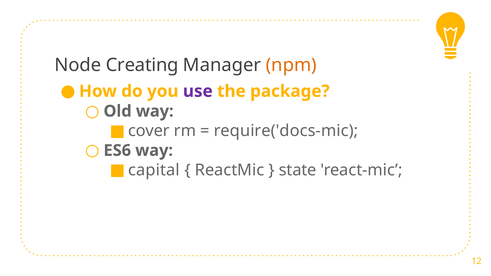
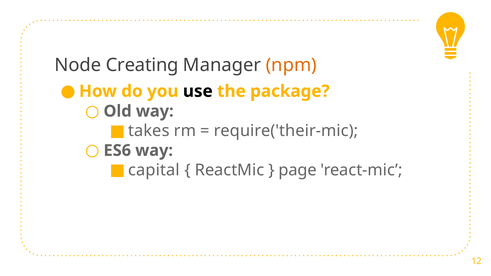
use colour: purple -> black (198, 91)
cover: cover -> takes (149, 131)
require('docs-mic: require('docs-mic -> require('their-mic (286, 131)
state: state -> page (298, 170)
